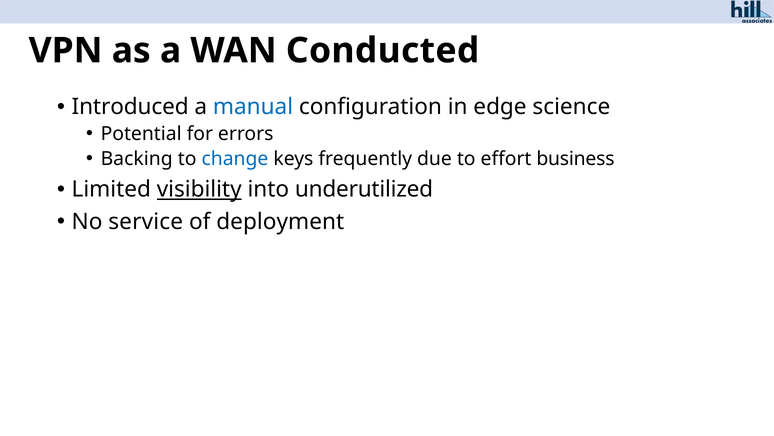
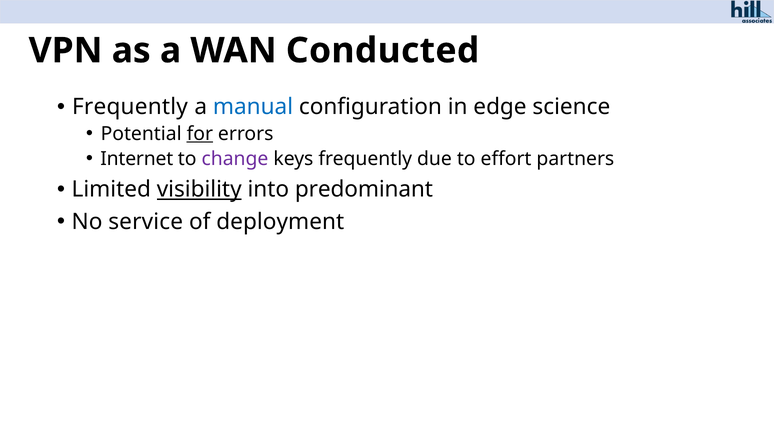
Introduced: Introduced -> Frequently (130, 107)
for underline: none -> present (200, 133)
Backing: Backing -> Internet (137, 158)
change colour: blue -> purple (235, 158)
business: business -> partners (575, 158)
underutilized: underutilized -> predominant (364, 189)
